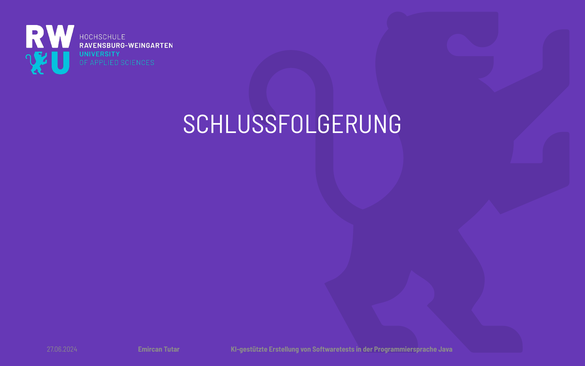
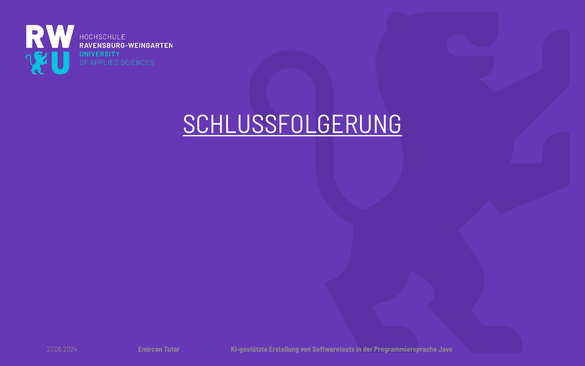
SCHLUSSFOLGERUNG underline: none -> present (292, 124)
